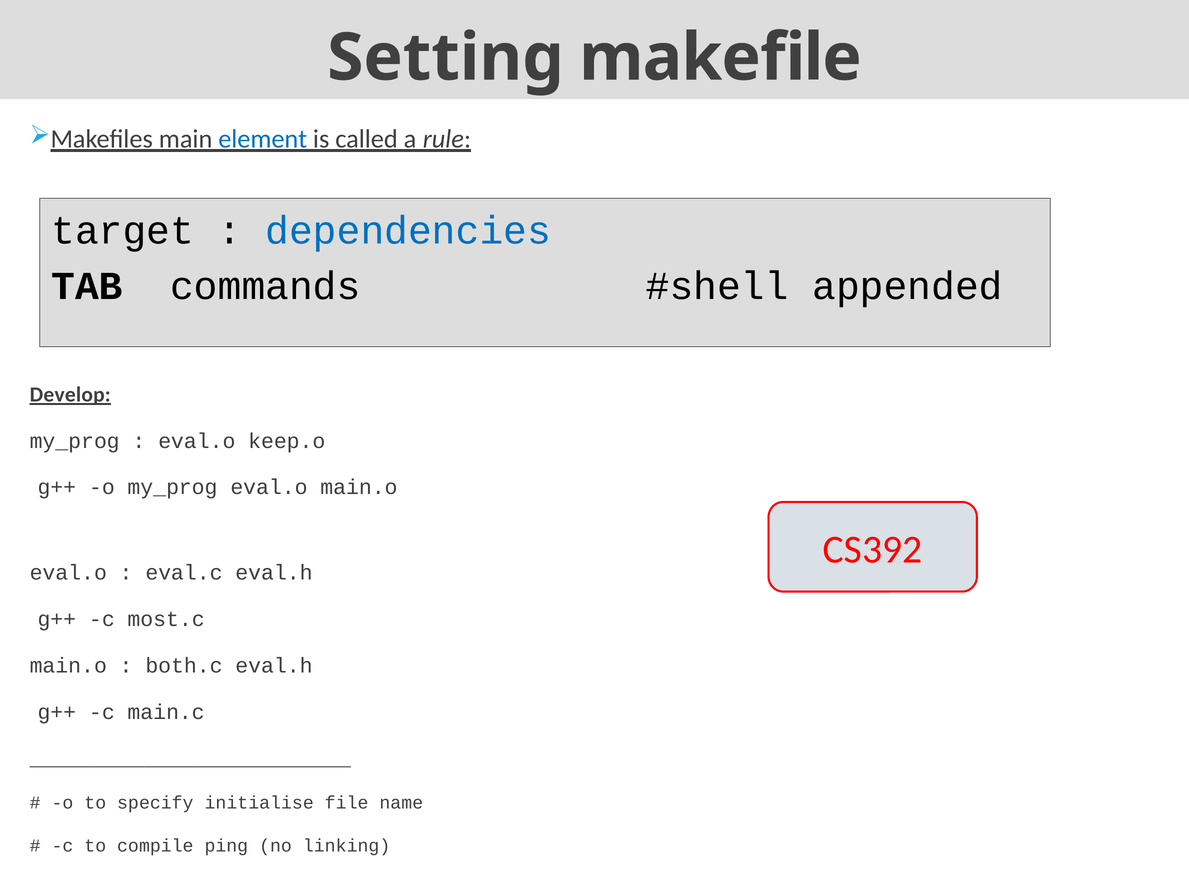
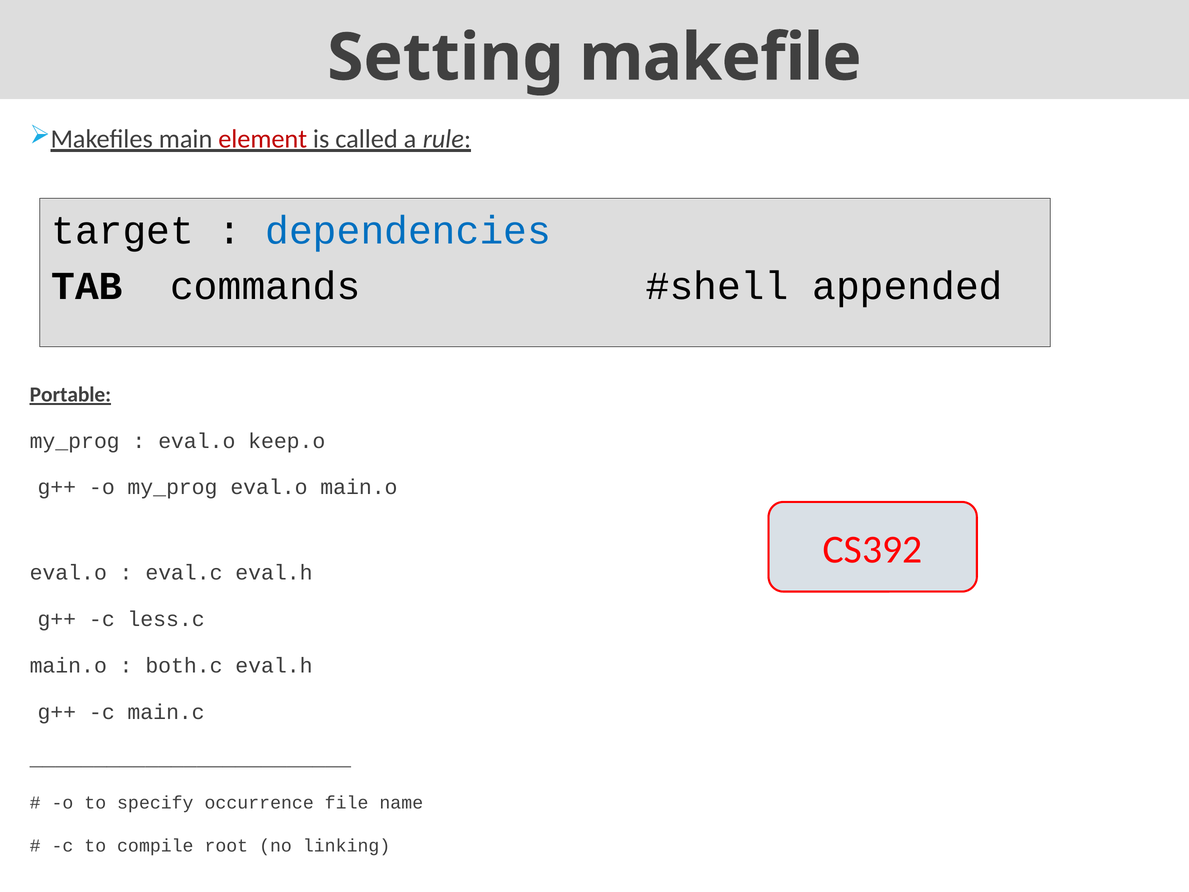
element colour: blue -> red (263, 139)
Develop: Develop -> Portable (70, 395)
most.c: most.c -> less.c (166, 619)
initialise: initialise -> occurrence (259, 803)
ping: ping -> root (226, 845)
